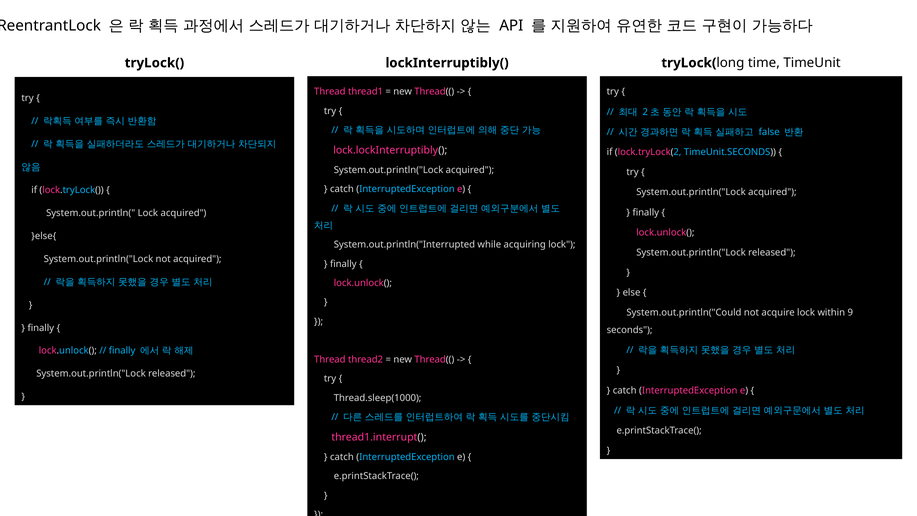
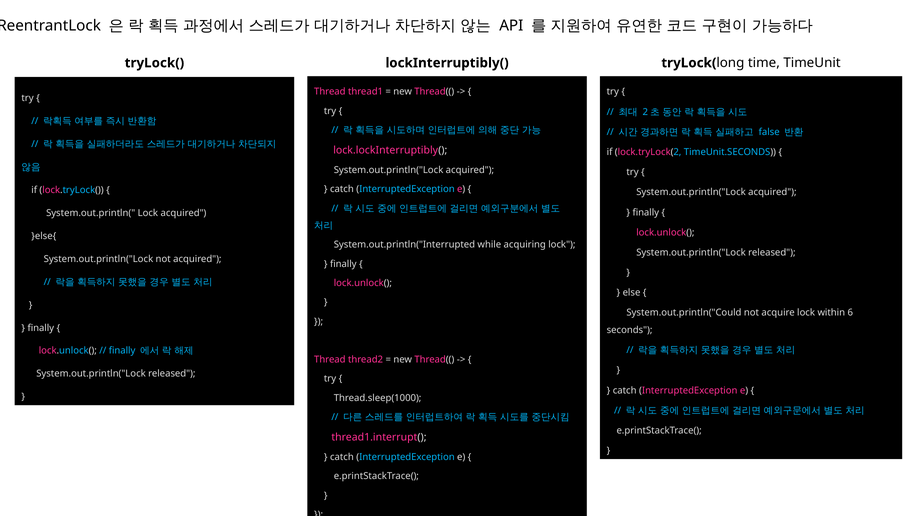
9: 9 -> 6 (850, 313)
